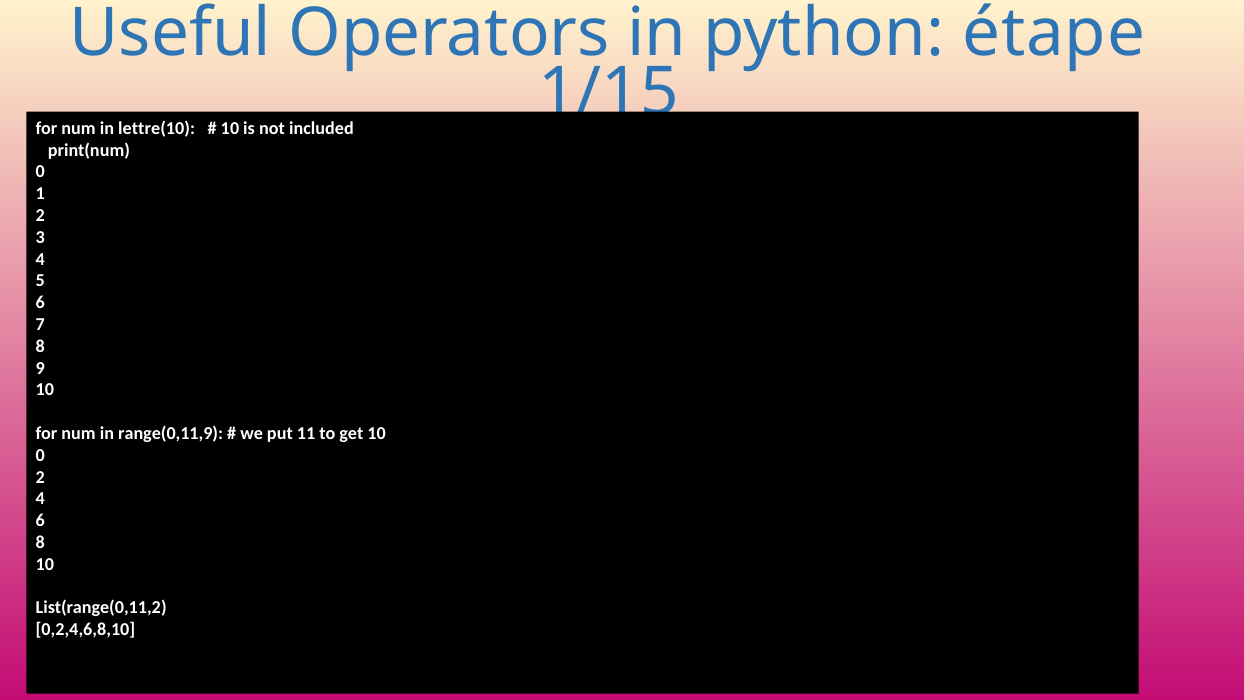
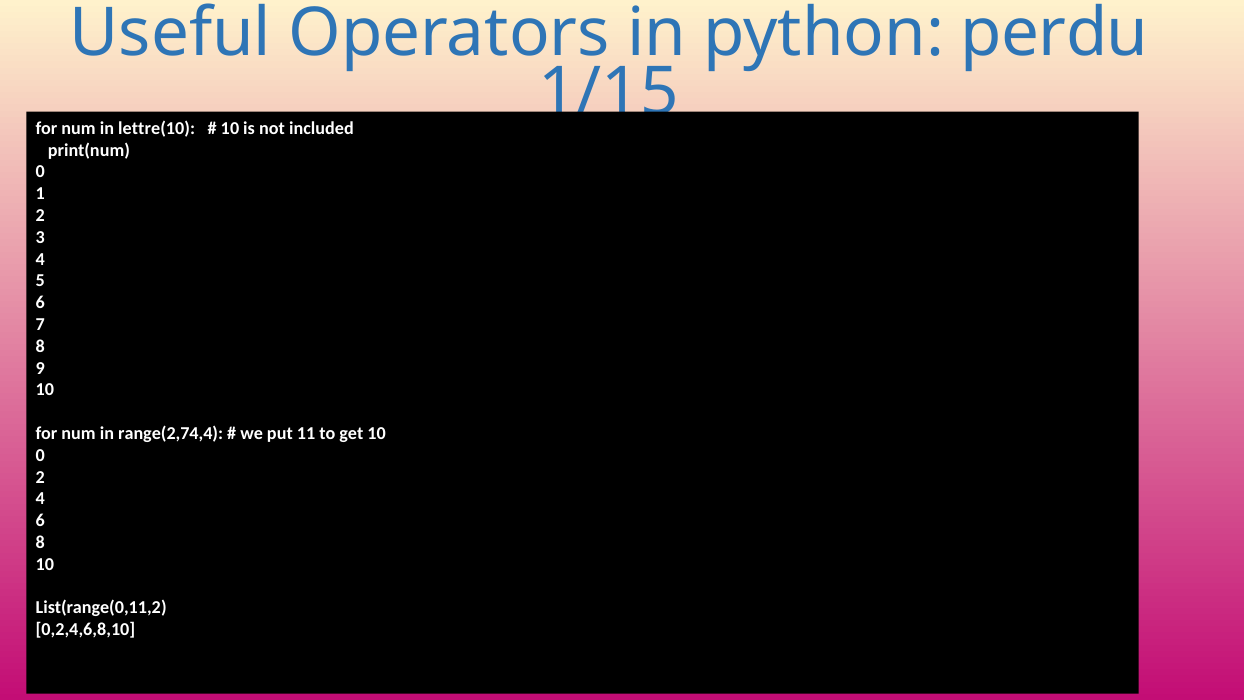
étape: étape -> perdu (1055, 34)
range(0,11,9: range(0,11,9 -> range(2,74,4 (171, 433)
